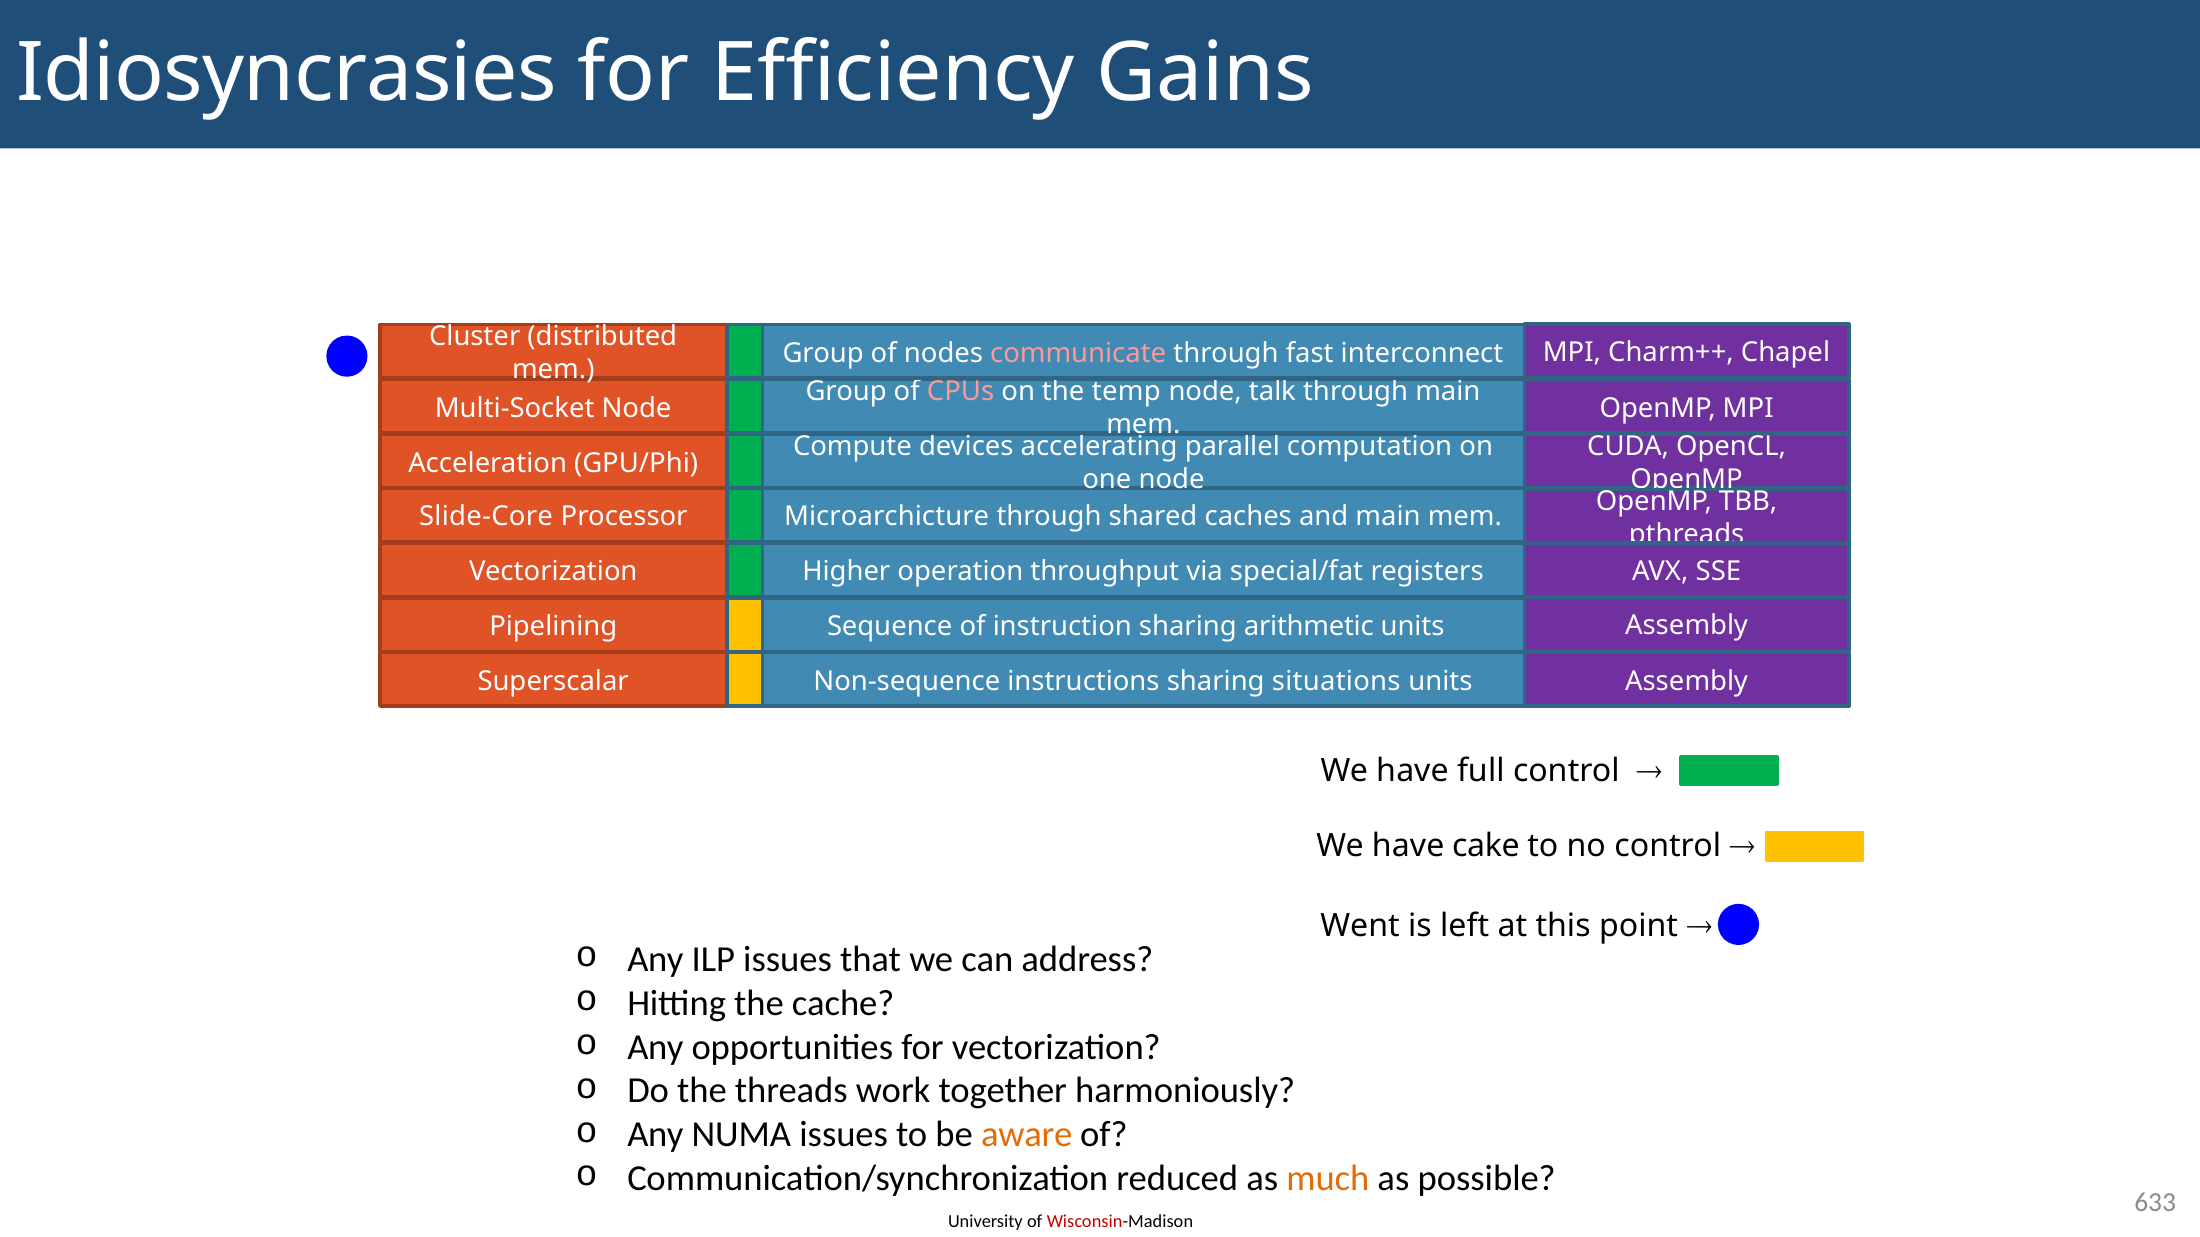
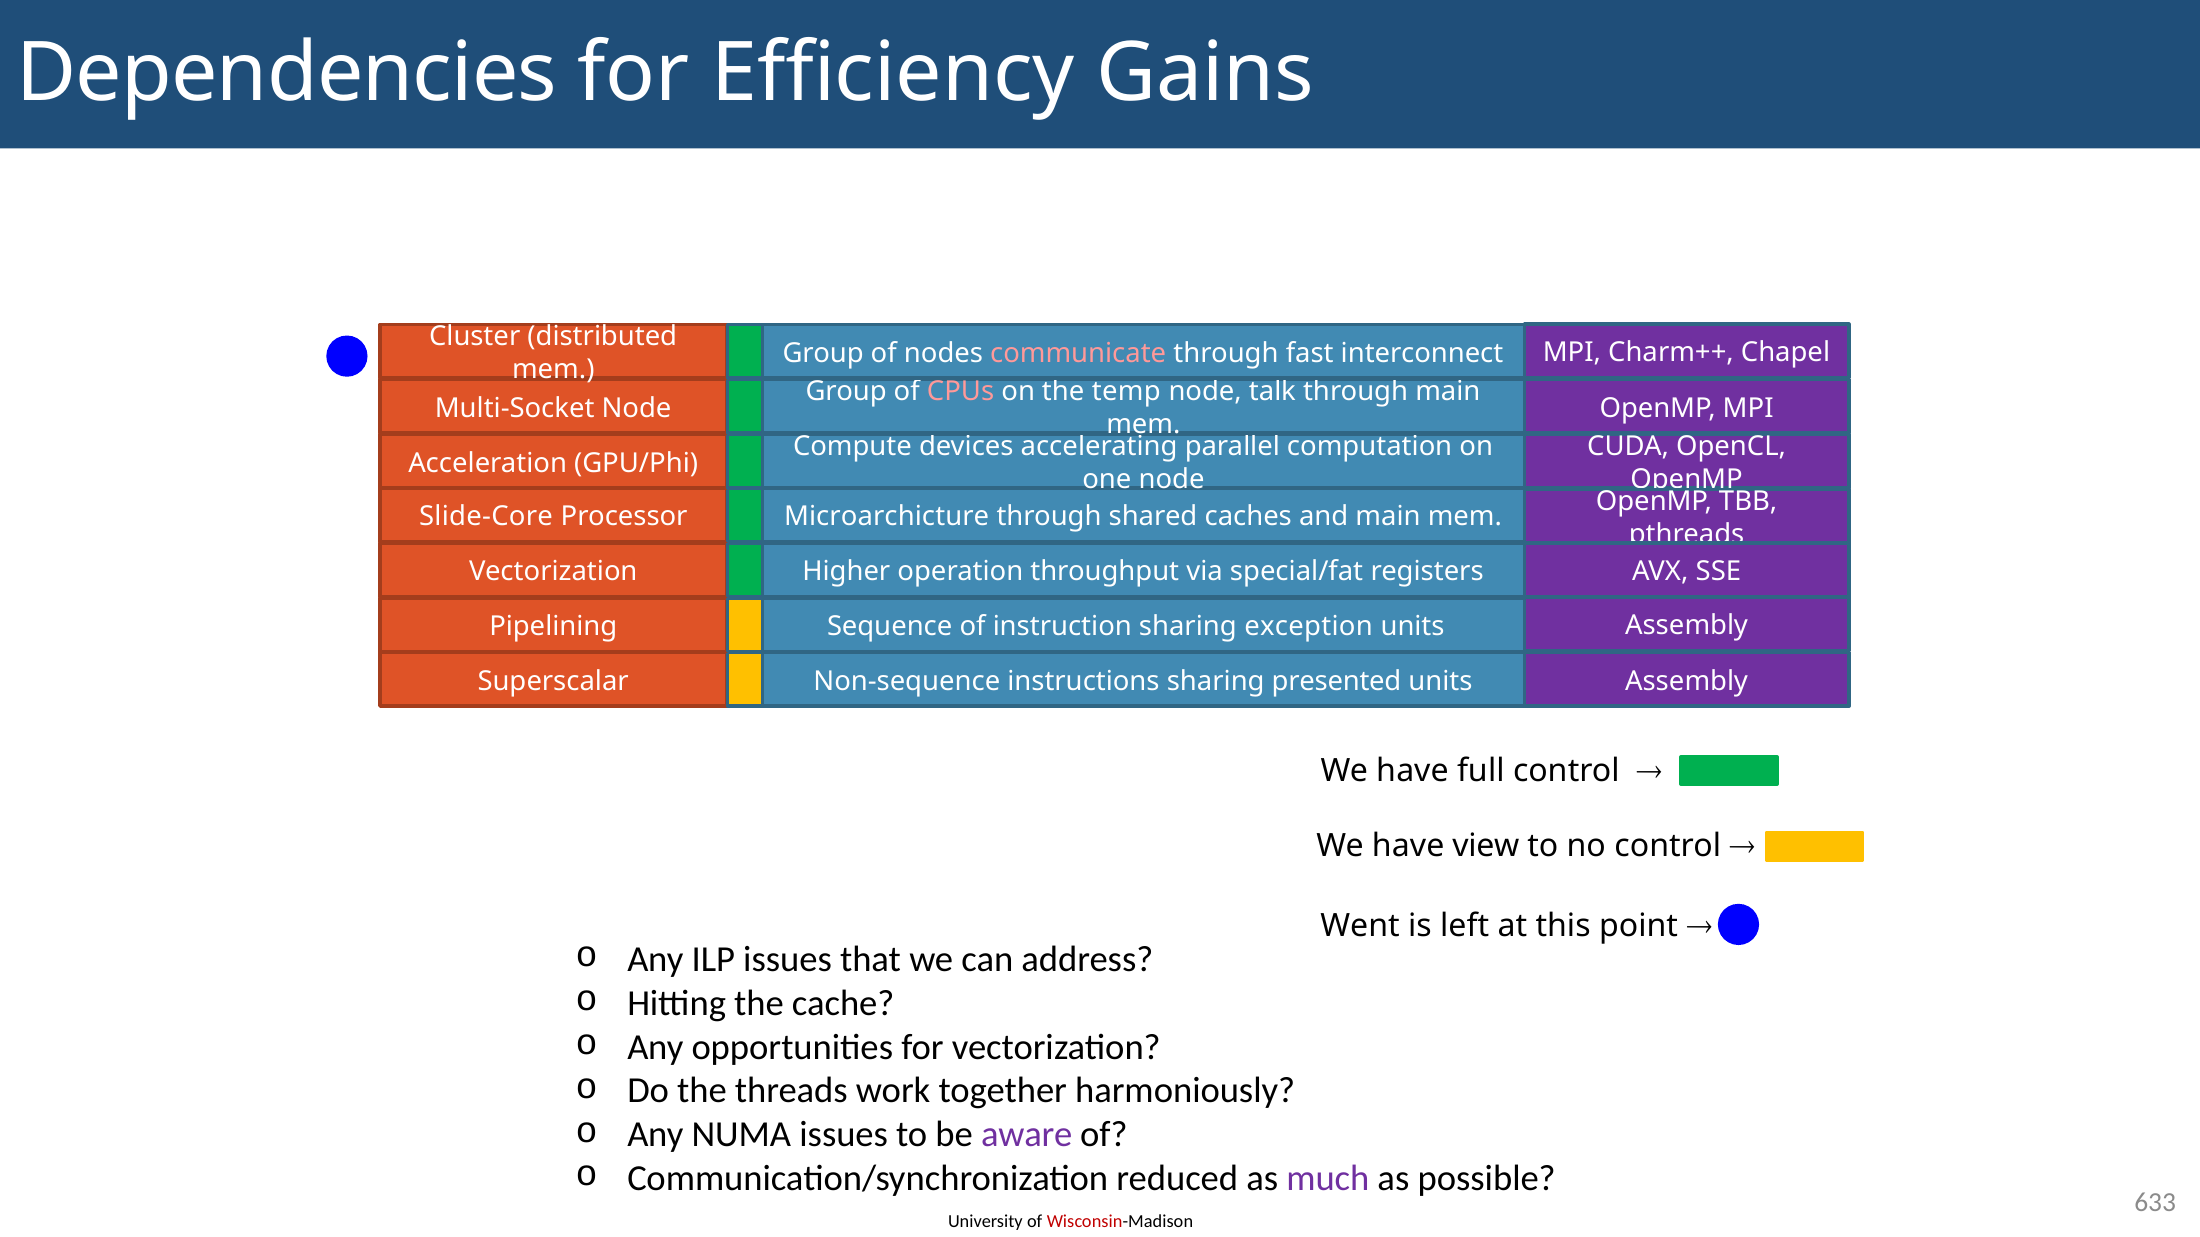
Idiosyncrasies: Idiosyncrasies -> Dependencies (287, 74)
arithmetic: arithmetic -> exception (1309, 627)
situations: situations -> presented (1336, 681)
cake: cake -> view (1486, 846)
aware colour: orange -> purple (1027, 1135)
much colour: orange -> purple (1328, 1179)
